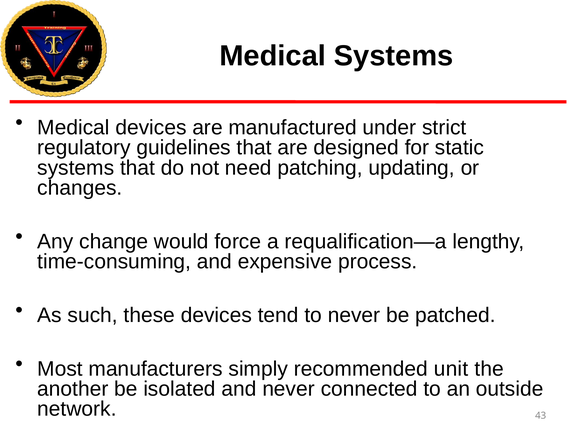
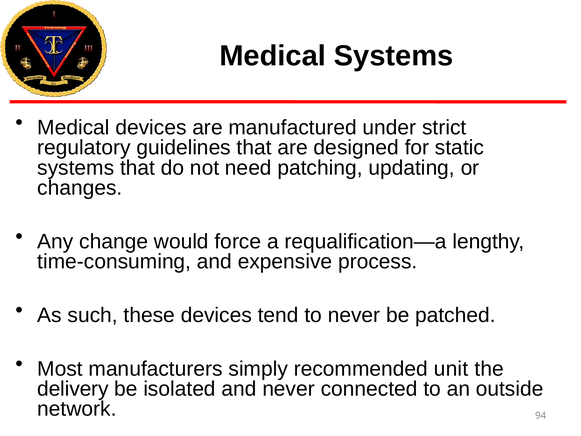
another: another -> delivery (73, 389)
43: 43 -> 94 (541, 415)
